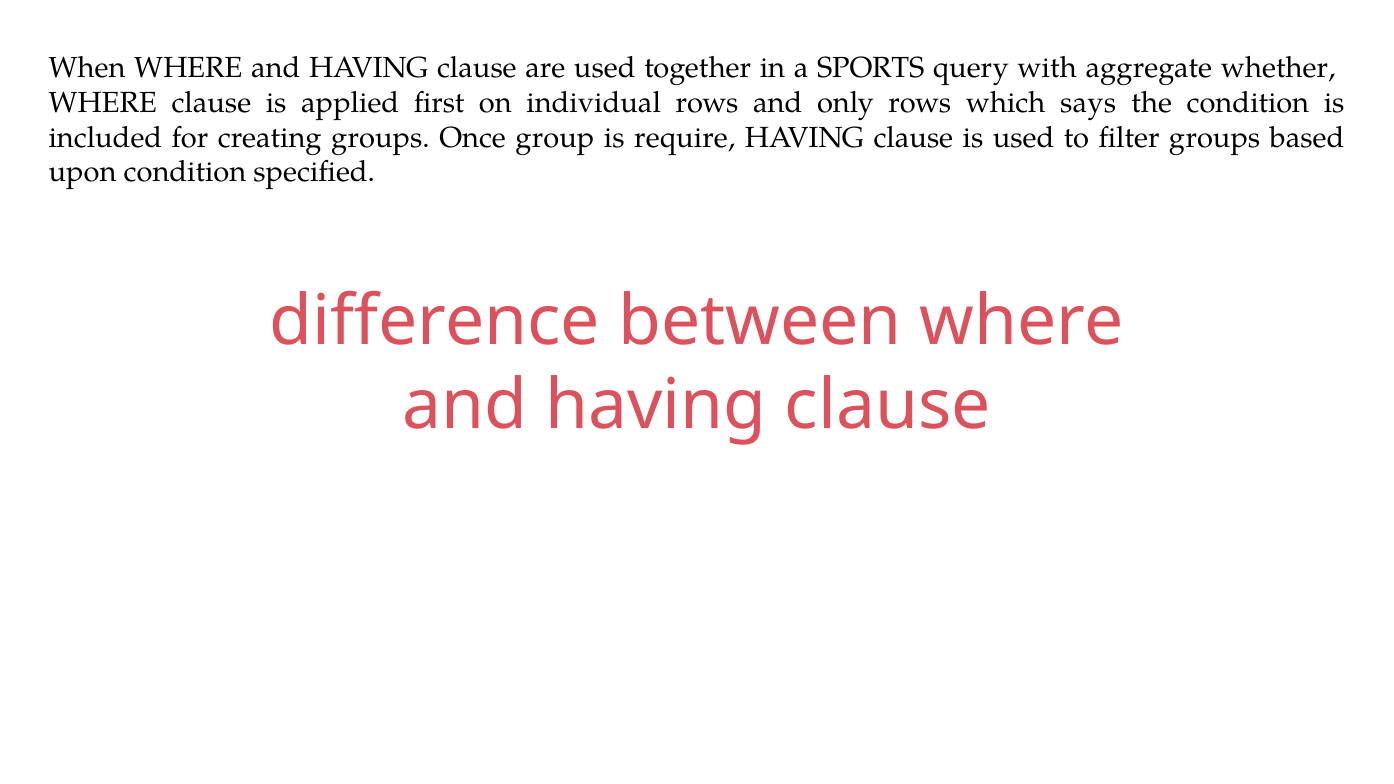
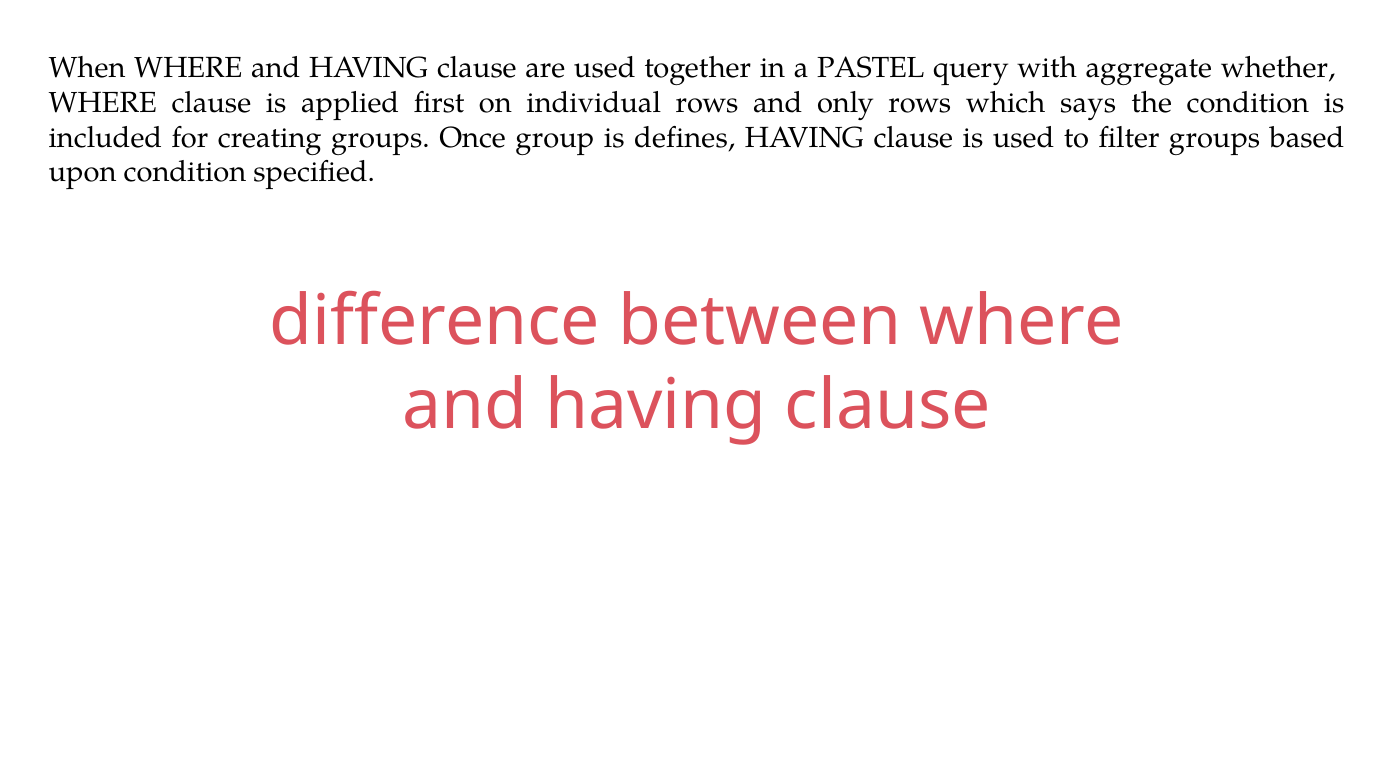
SPORTS: SPORTS -> PASTEL (871, 68)
require: require -> defines (685, 137)
